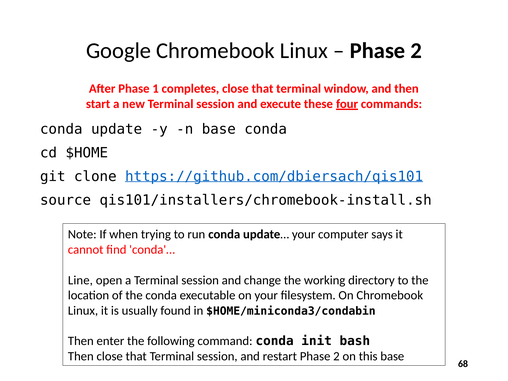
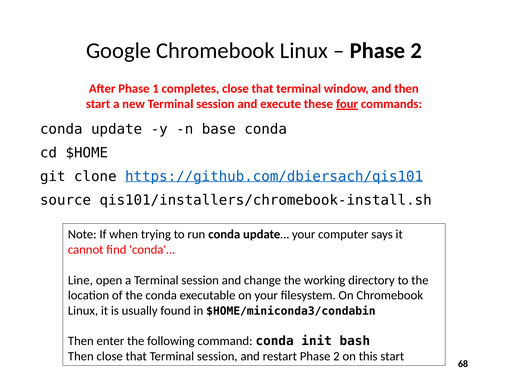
this base: base -> start (392, 356)
